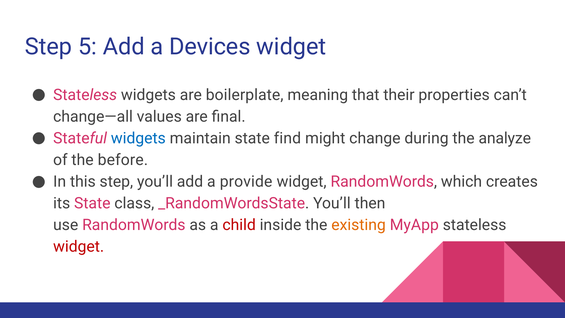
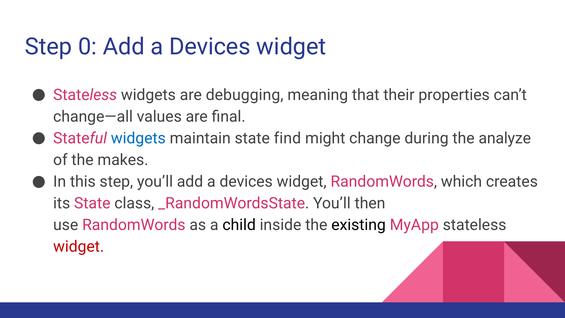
5: 5 -> 0 (87, 47)
boilerplate: boilerplate -> debugging (245, 95)
before: before -> makes (123, 160)
you’ll add a provide: provide -> devices (246, 182)
child colour: red -> black (239, 225)
existing colour: orange -> black (359, 225)
